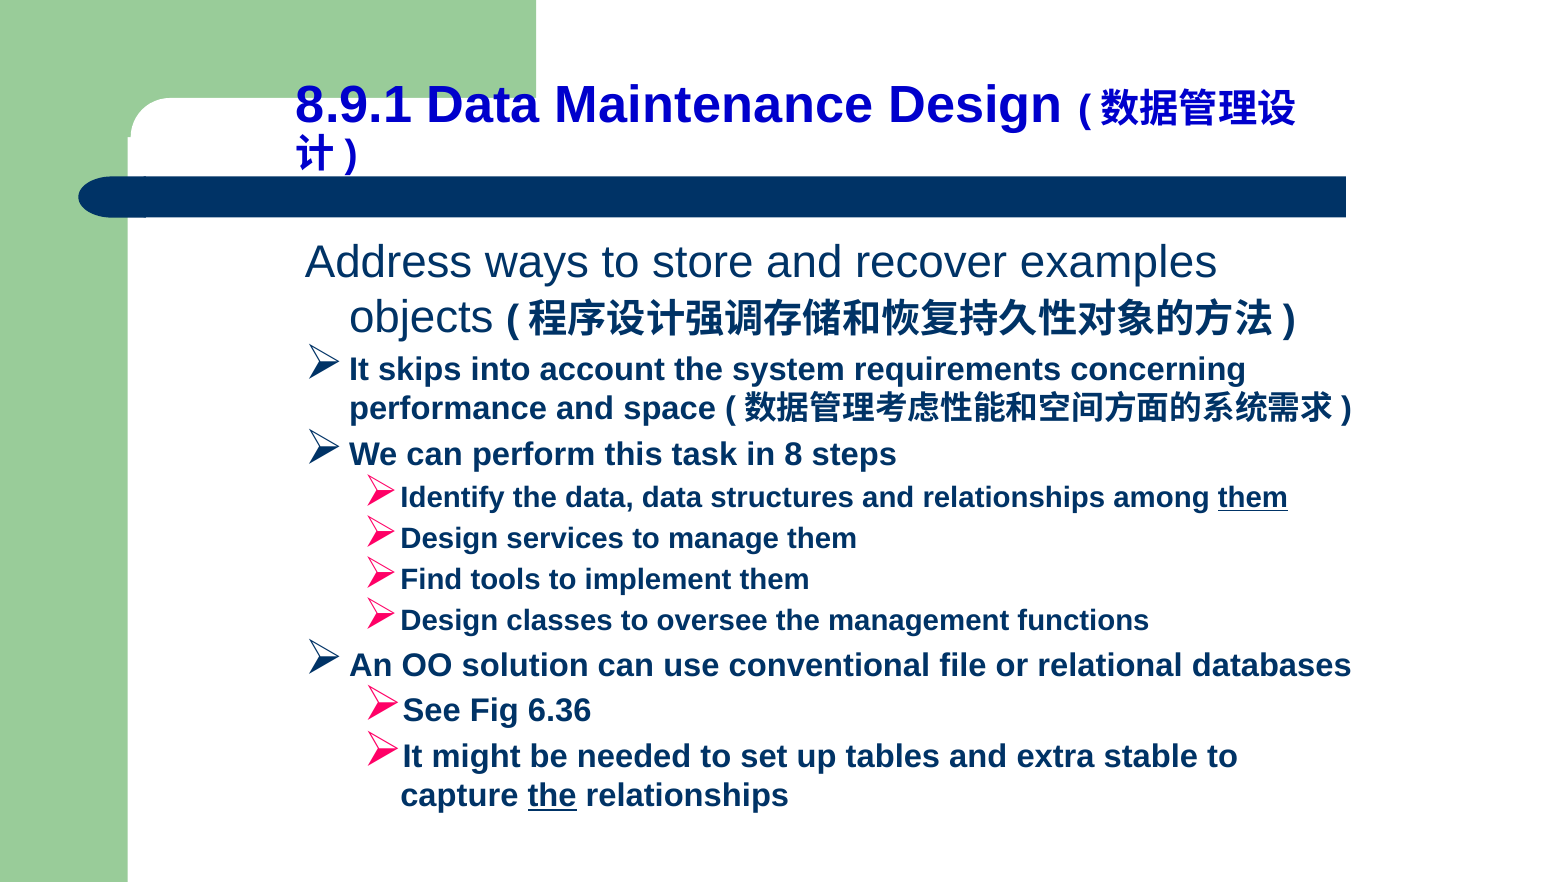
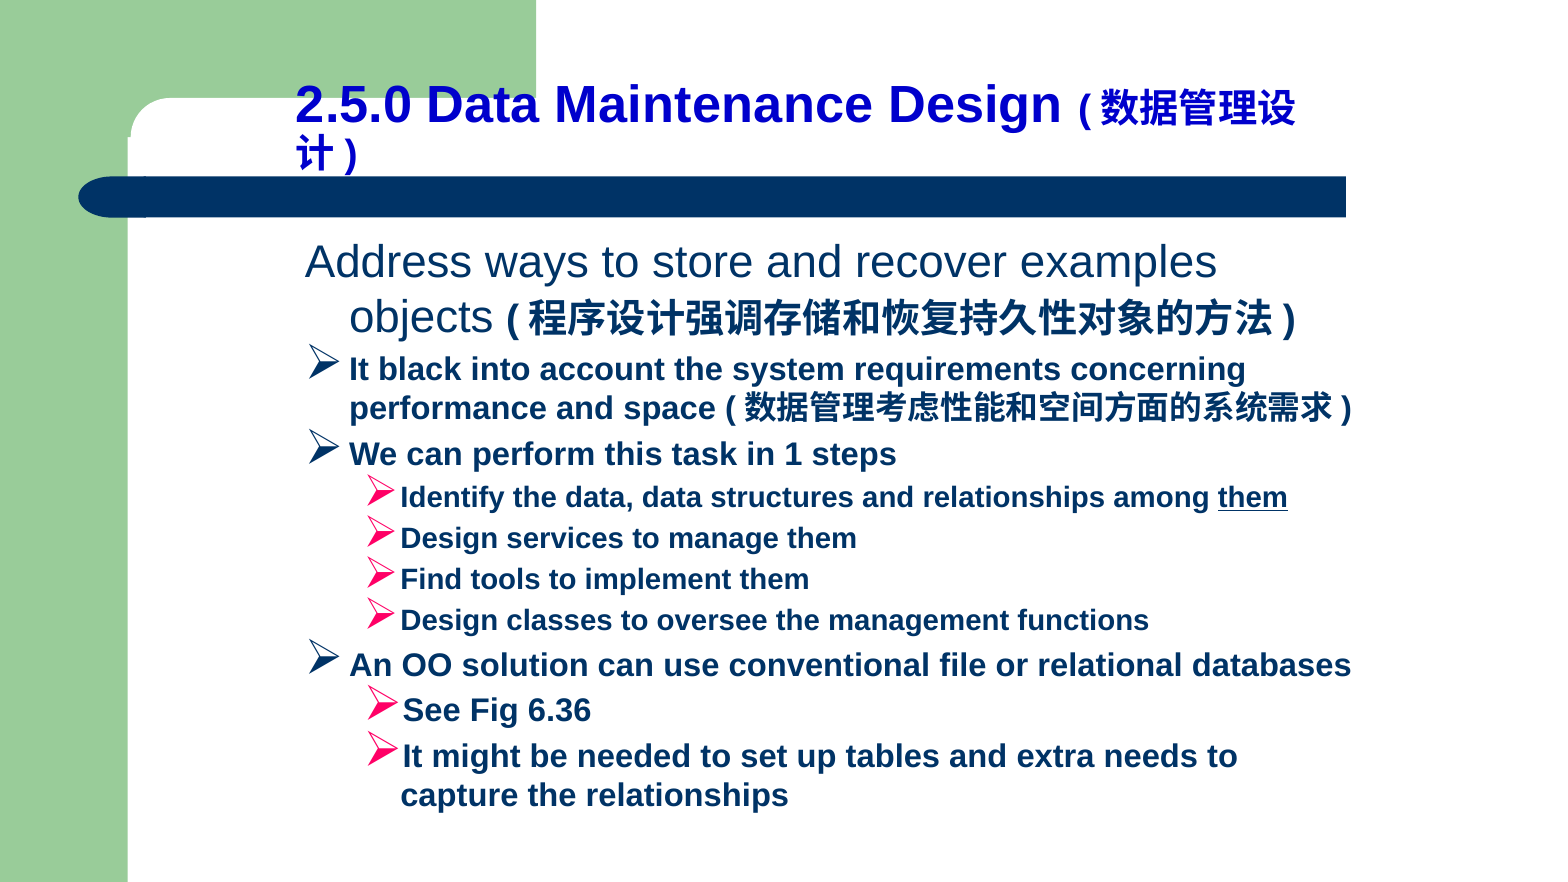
8.9.1: 8.9.1 -> 2.5.0 (354, 105)
skips: skips -> black (420, 370)
8: 8 -> 1 (794, 455)
stable: stable -> needs (1151, 757)
the underline: present -> none (552, 796)
